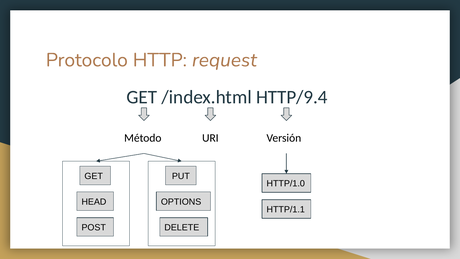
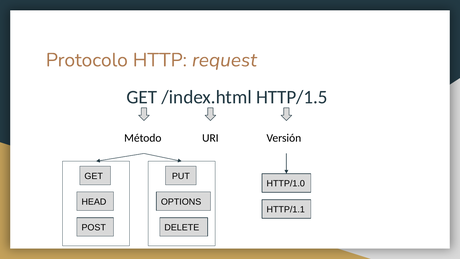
HTTP/9.4: HTTP/9.4 -> HTTP/1.5 (292, 97)
